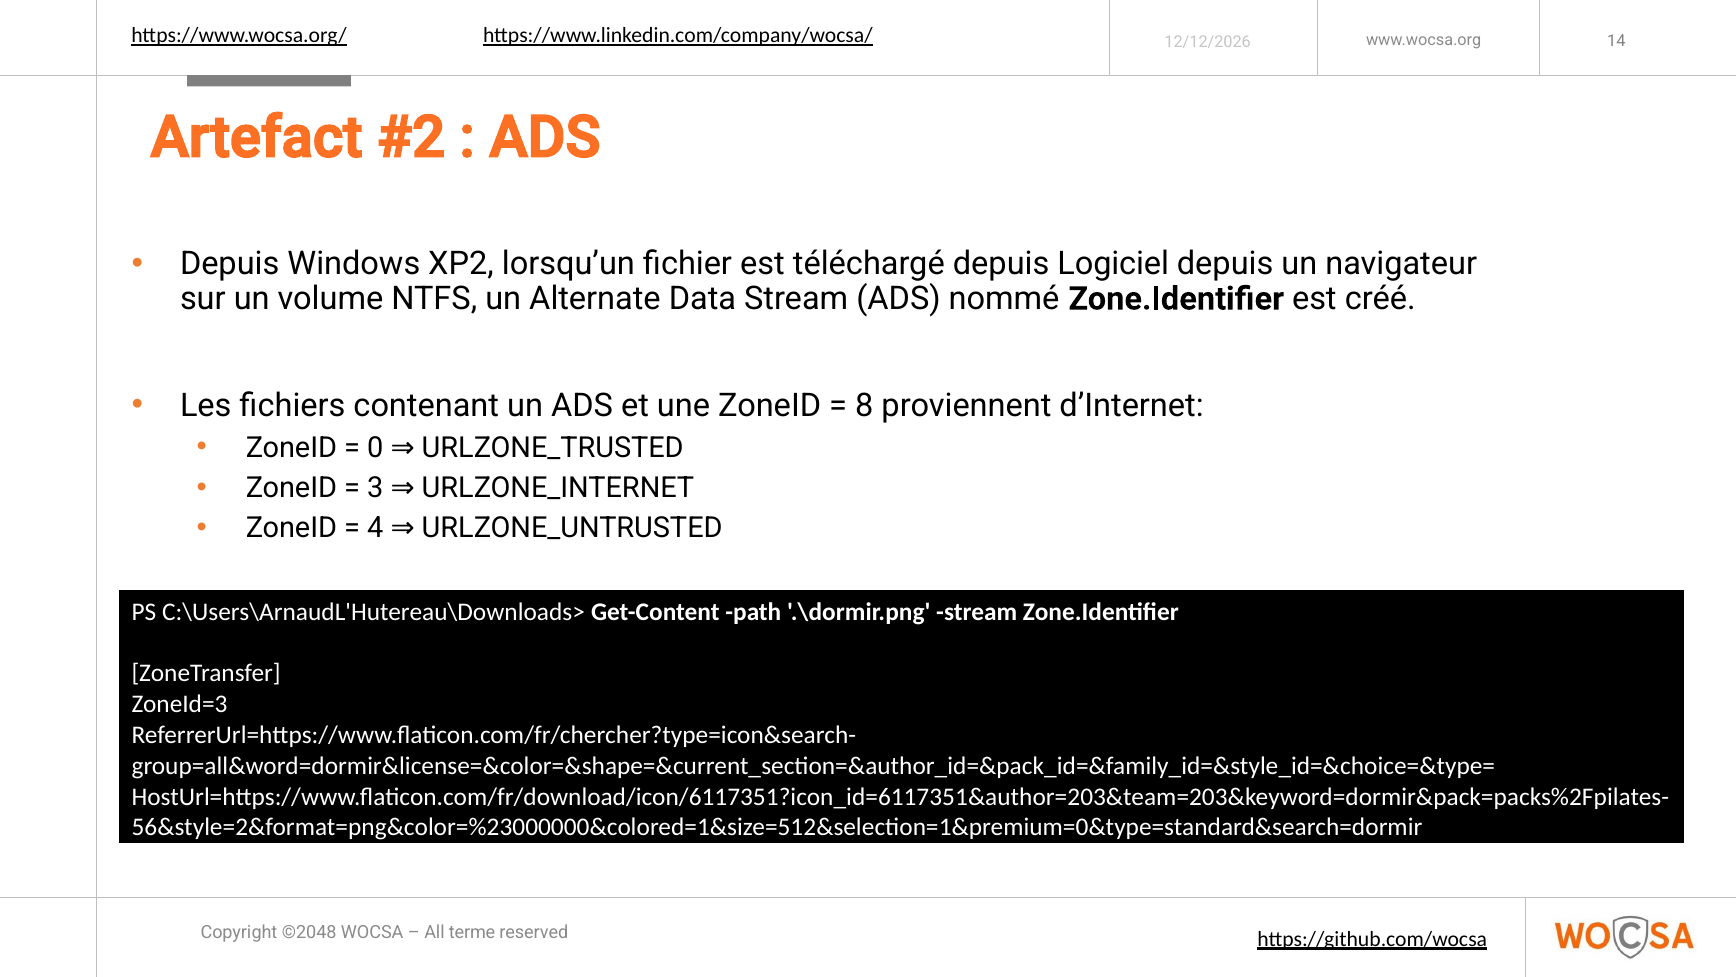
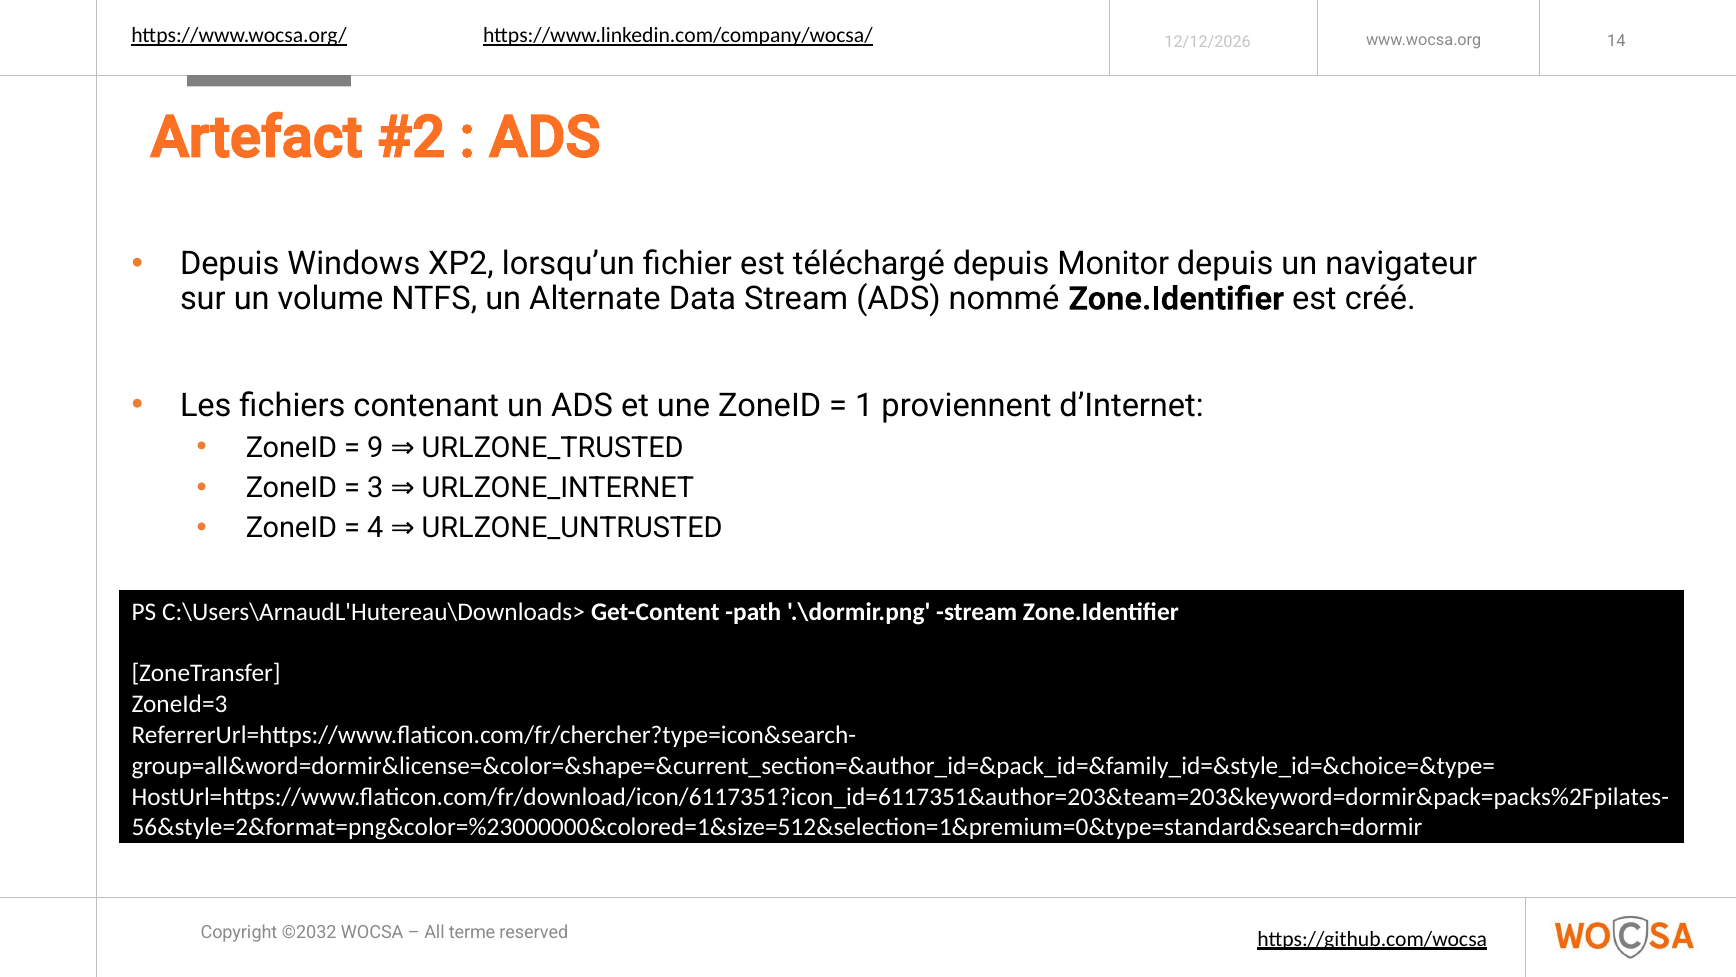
Logiciel: Logiciel -> Monitor (1113, 263)
8: 8 -> 1 (864, 405)
0: 0 -> 9 (375, 447)
©2048: ©2048 -> ©2032 (309, 932)
